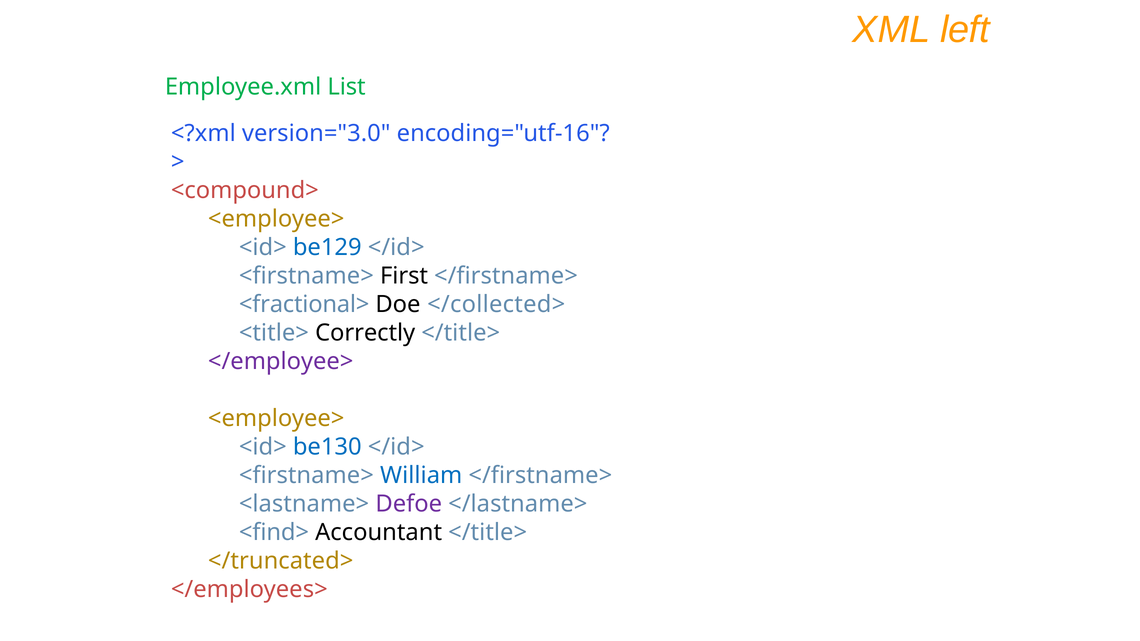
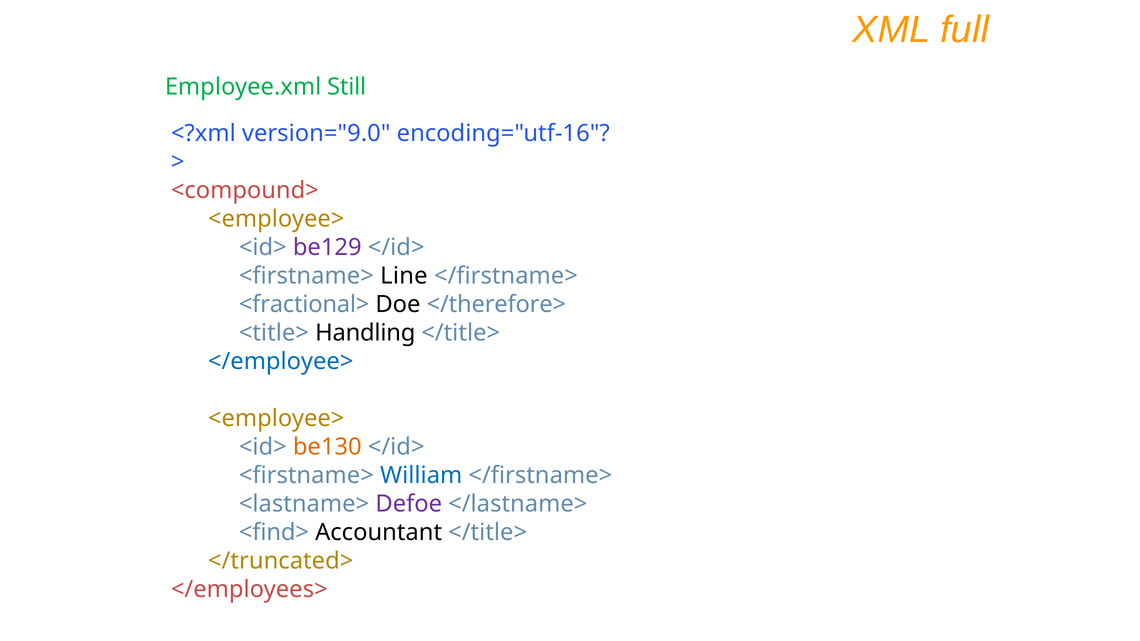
left: left -> full (965, 30)
List: List -> Still (347, 87)
version="3.0: version="3.0 -> version="9.0 (316, 134)
be129 colour: blue -> purple (327, 248)
First: First -> Line (404, 276)
</collected>: </collected> -> </therefore> (496, 305)
Correctly: Correctly -> Handling (365, 333)
</employee> colour: purple -> blue (281, 362)
be130 colour: blue -> orange (327, 447)
